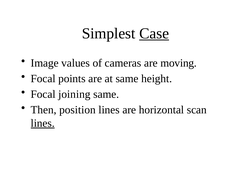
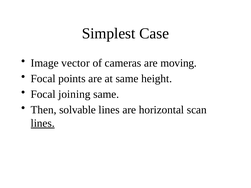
Case underline: present -> none (154, 33)
values: values -> vector (76, 63)
position: position -> solvable (78, 110)
